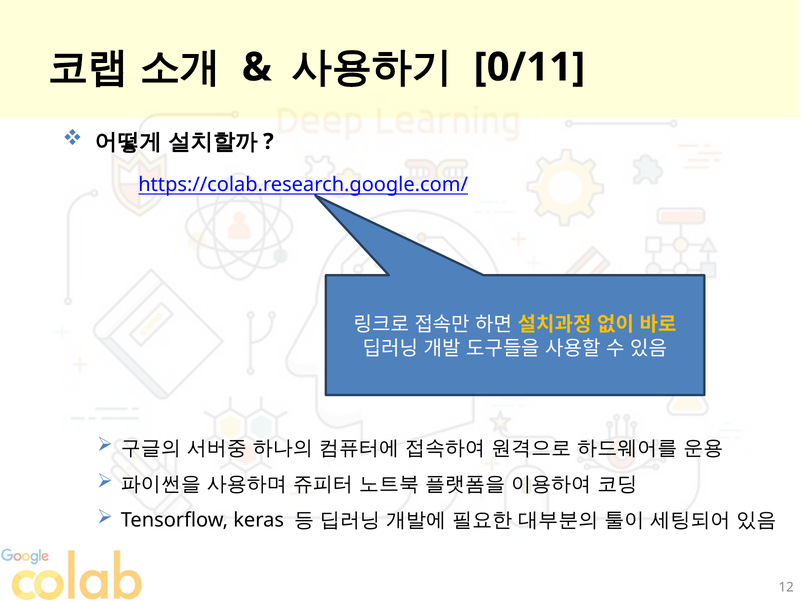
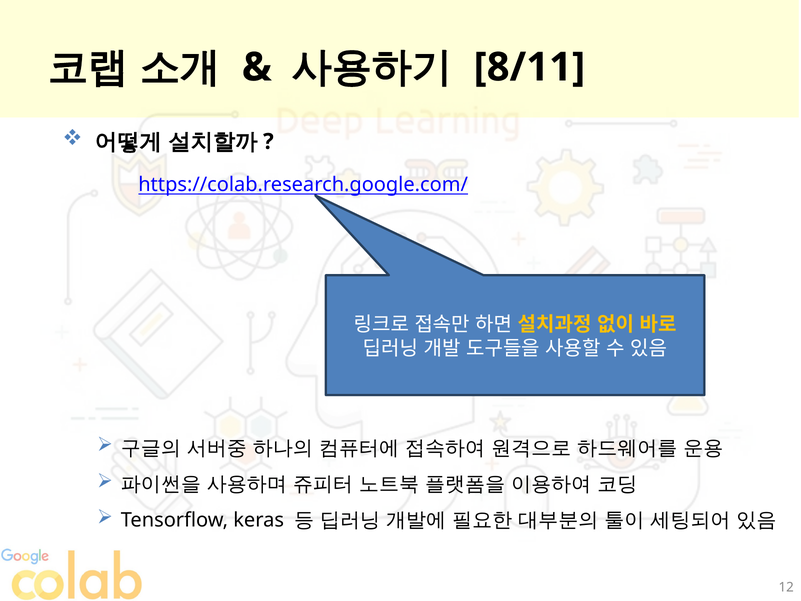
0/11: 0/11 -> 8/11 (529, 67)
